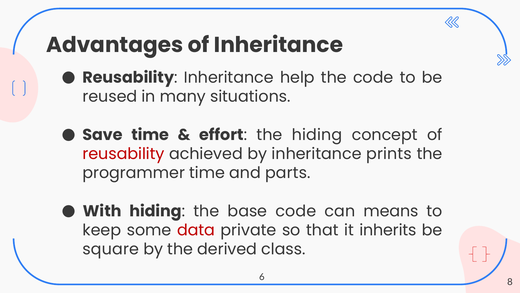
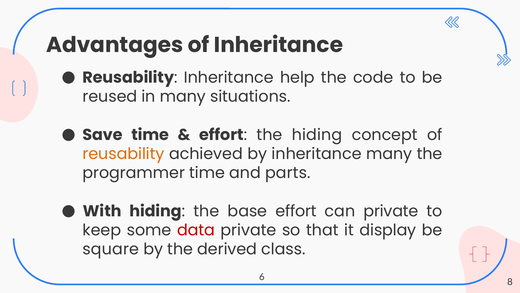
reusability colour: red -> orange (124, 154)
inheritance prints: prints -> many (389, 154)
base code: code -> effort (296, 211)
can means: means -> private (391, 211)
inherits: inherits -> display (388, 230)
